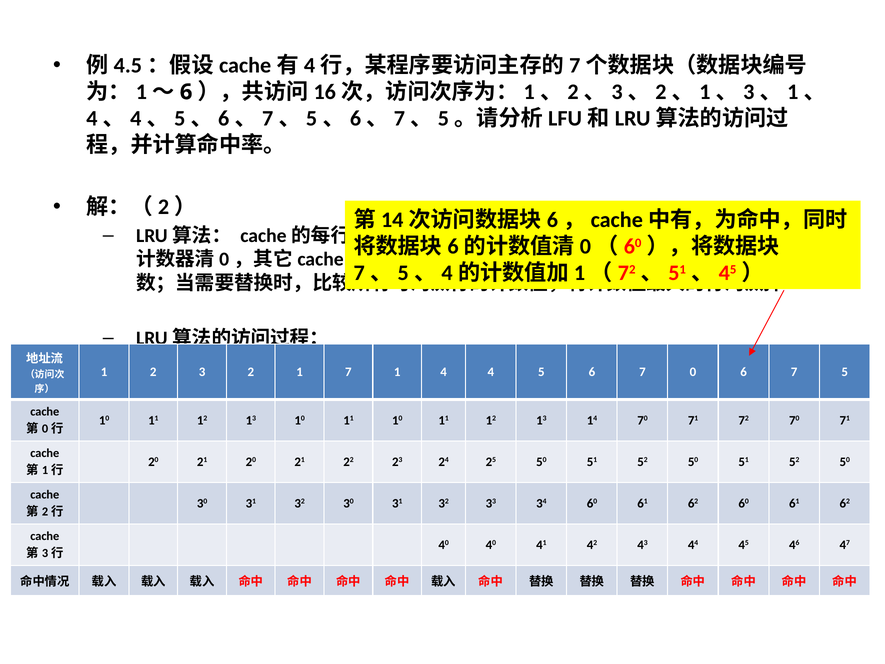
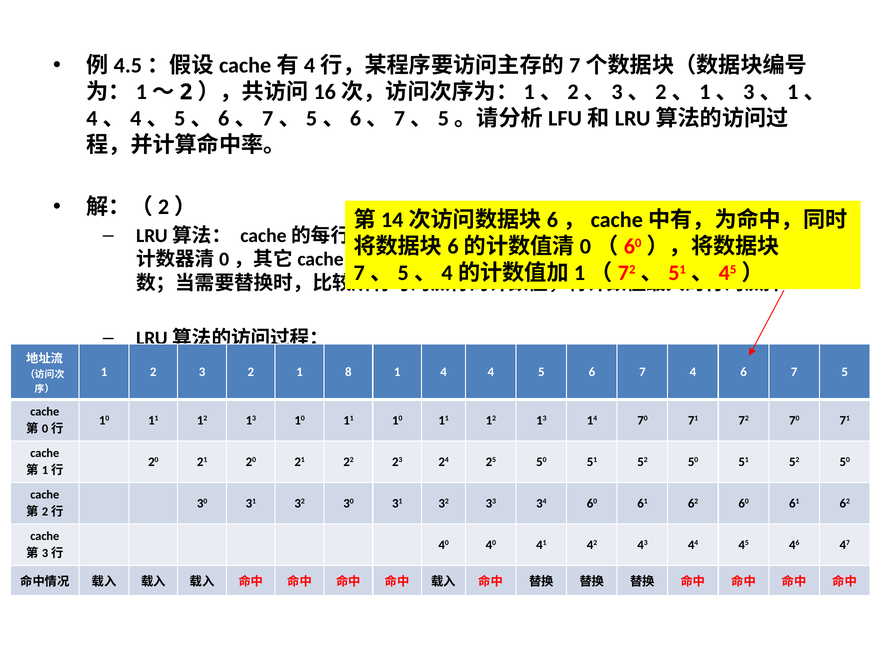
6: 6 -> 2 (186, 92)
1 7: 7 -> 8 (348, 372)
7 0: 0 -> 4 (693, 372)
